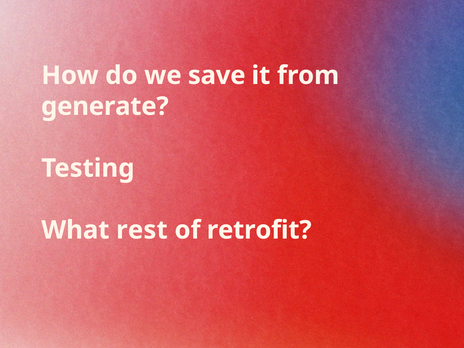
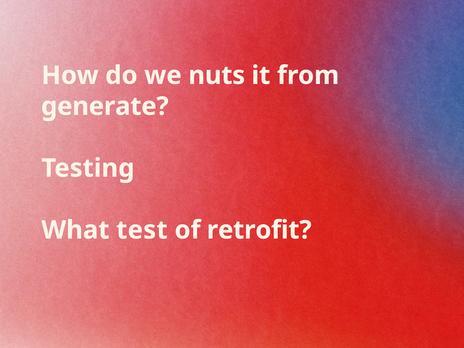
save: save -> nuts (217, 75)
rest: rest -> test (142, 230)
